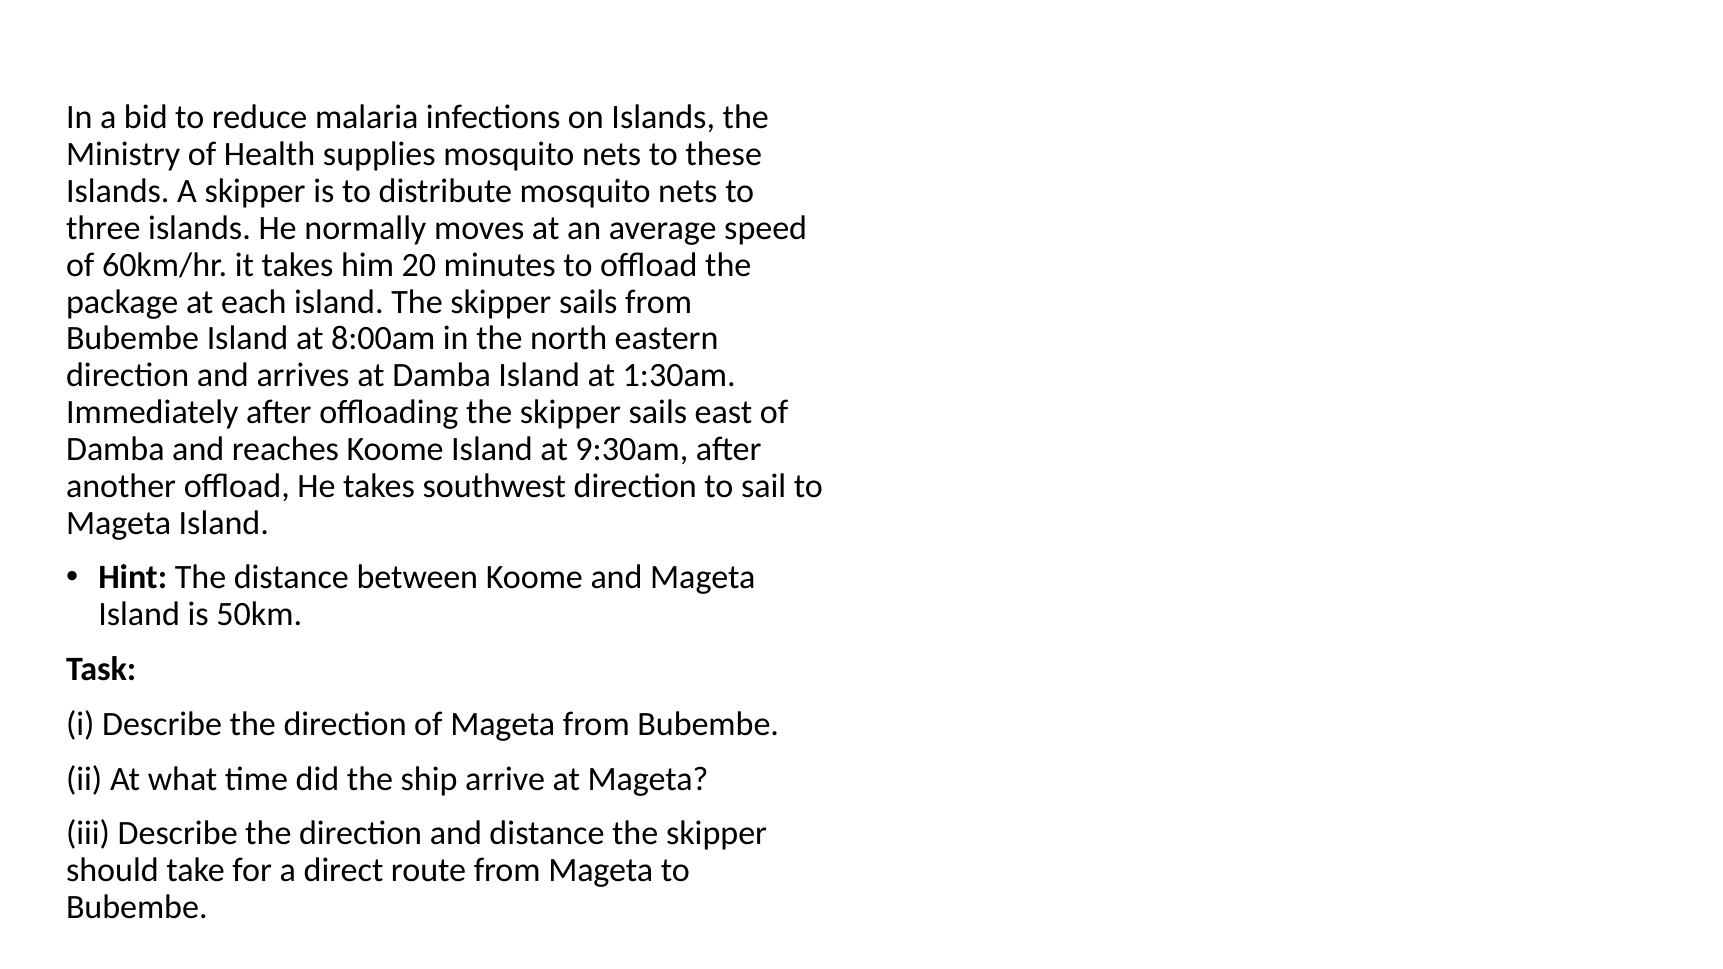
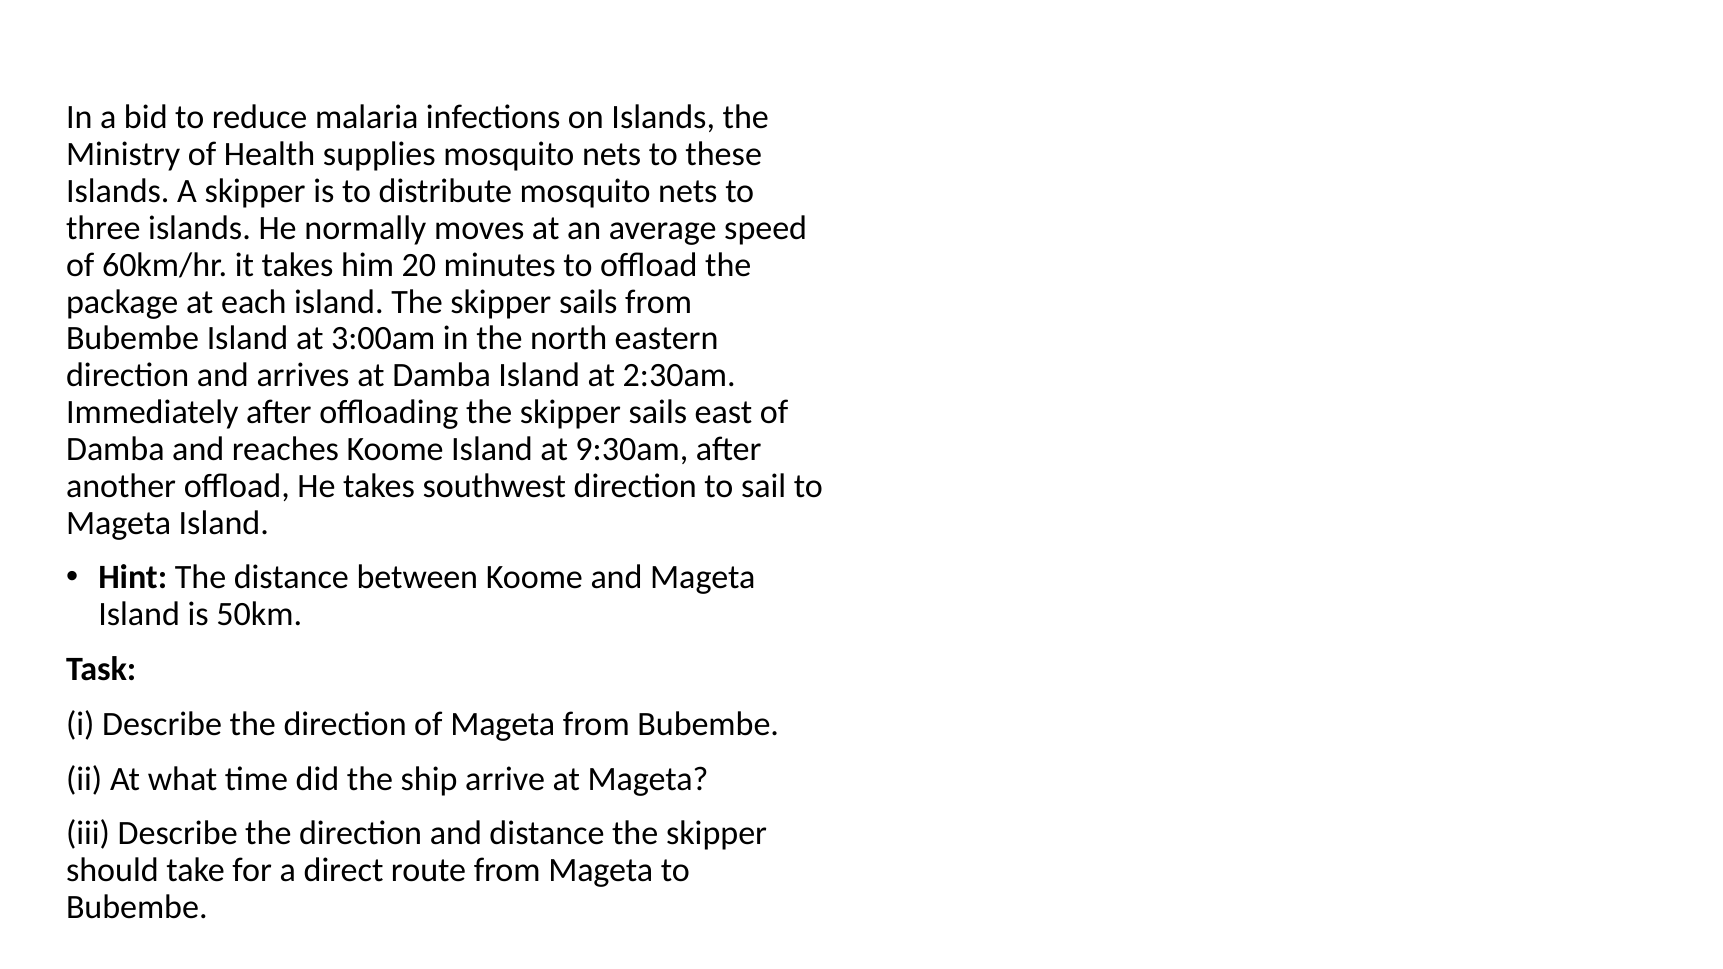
8:00am: 8:00am -> 3:00am (383, 339)
1:30am: 1:30am -> 2:30am (679, 376)
